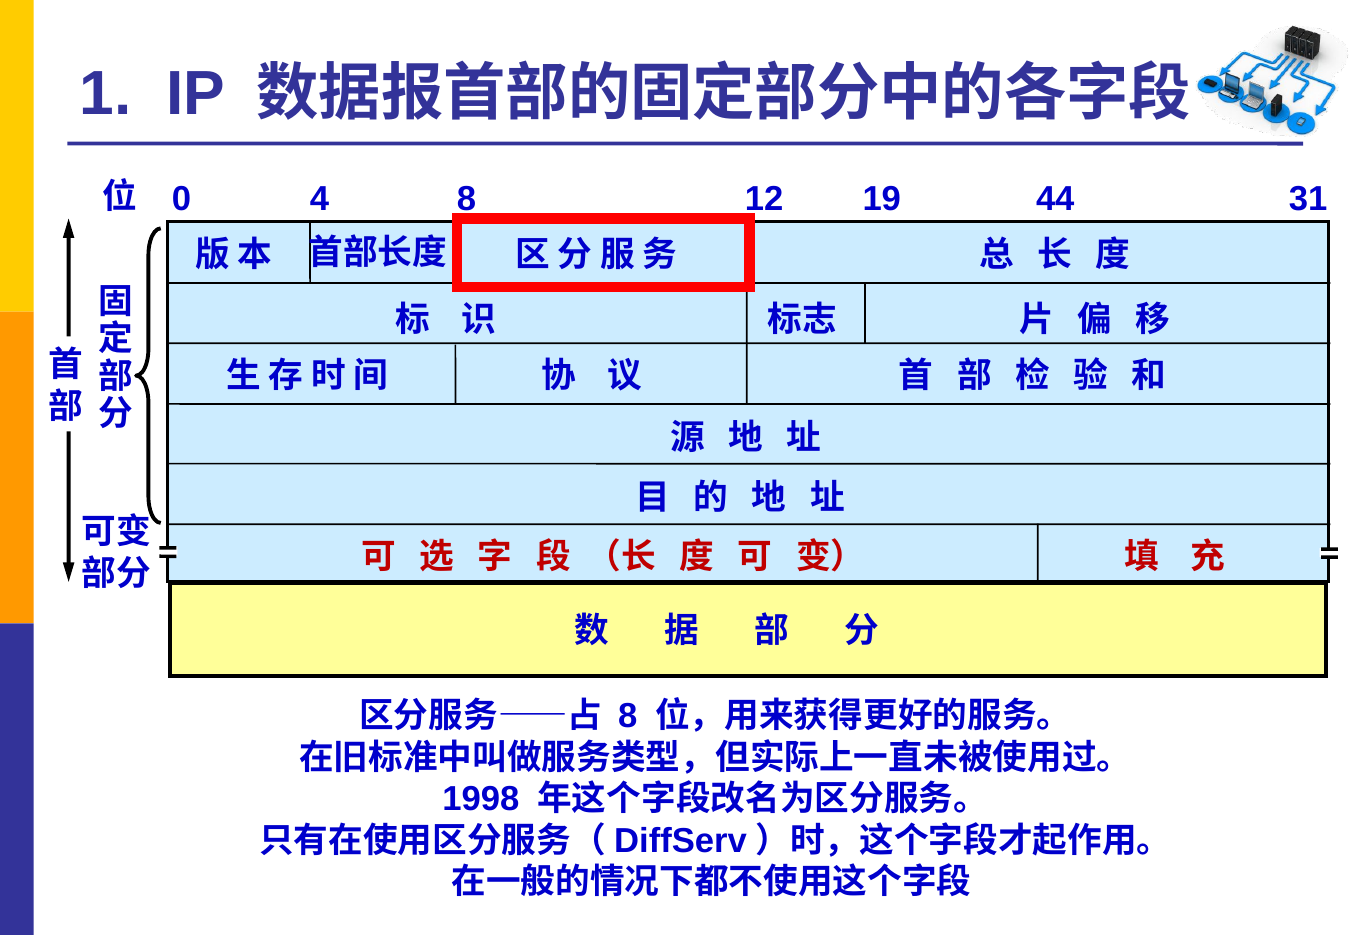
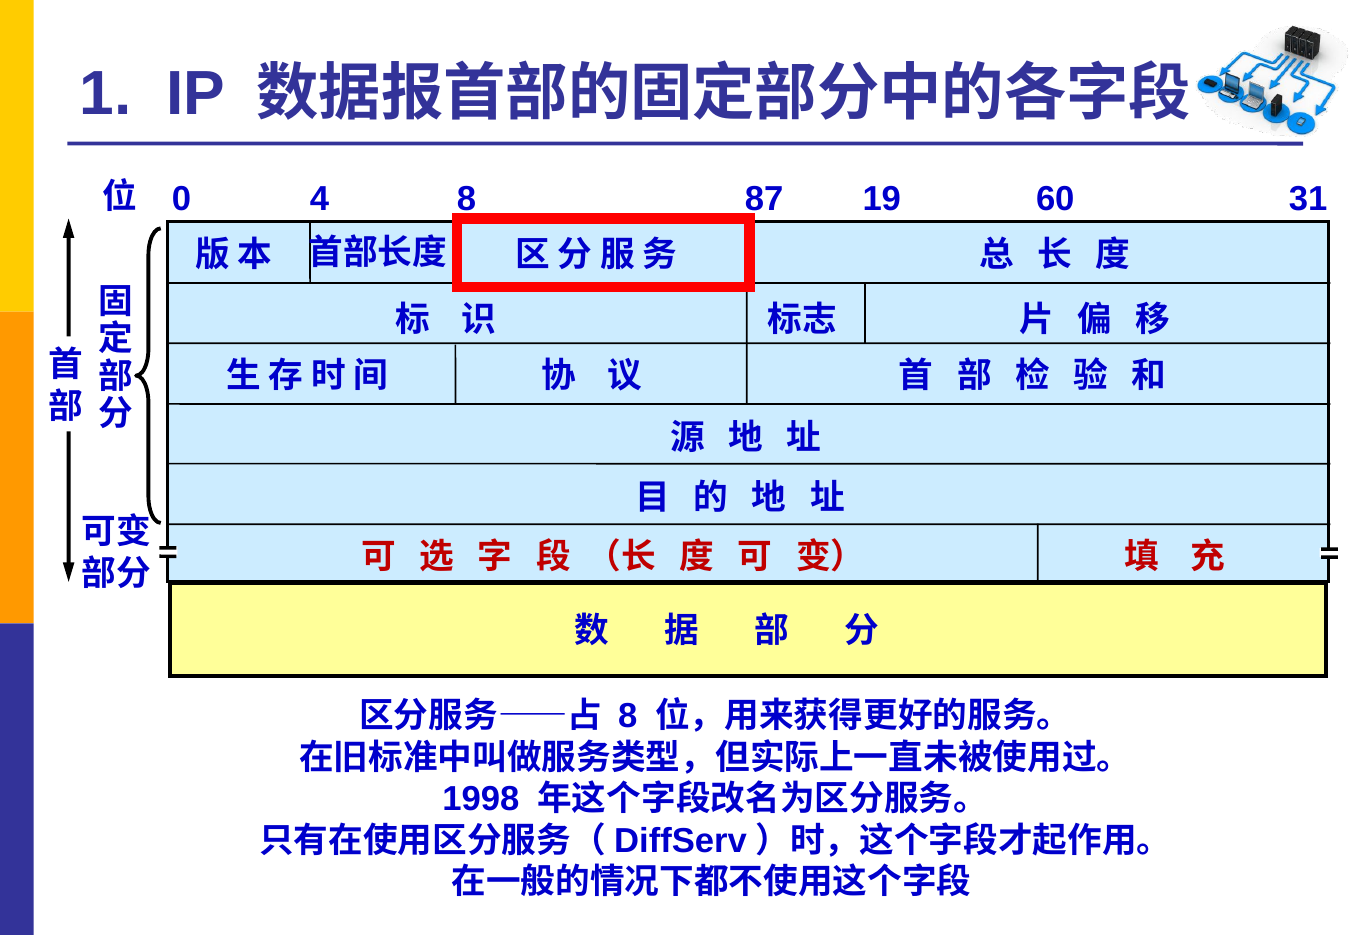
12: 12 -> 87 (764, 199)
44: 44 -> 60 (1055, 199)
